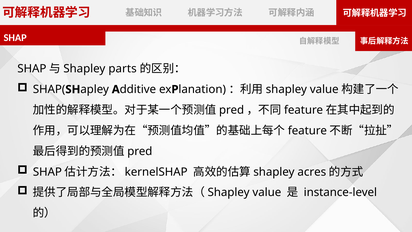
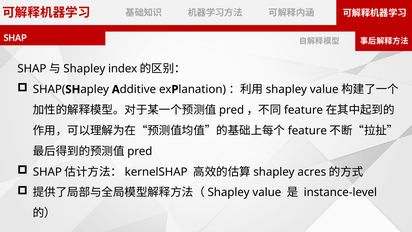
parts: parts -> index (123, 69)
